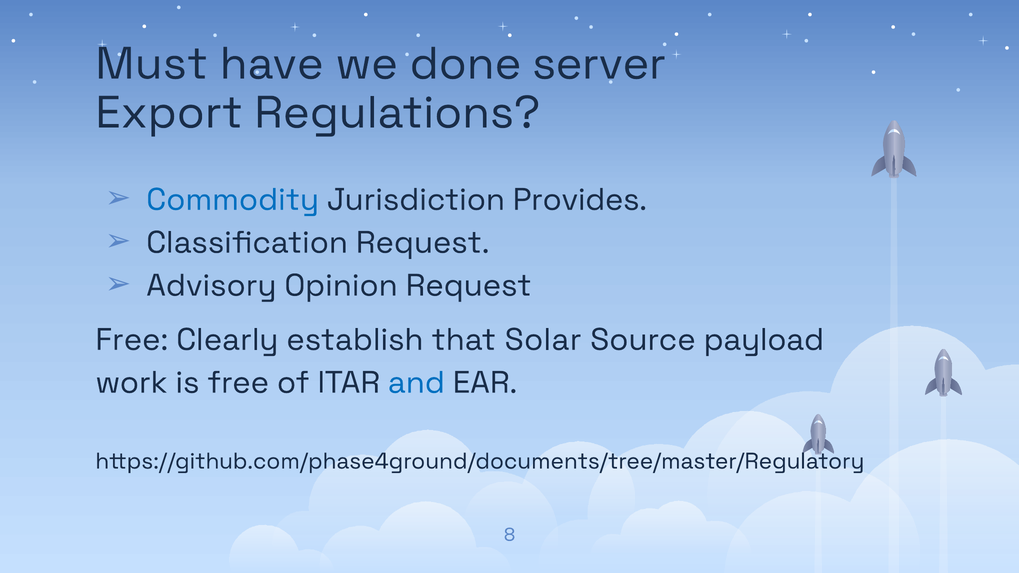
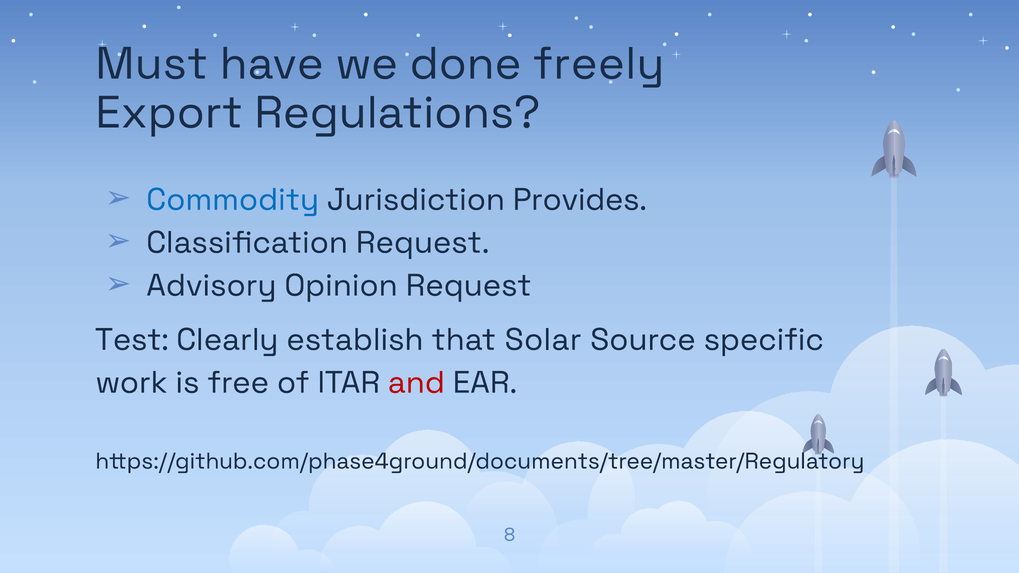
server: server -> freely (599, 64)
Free: Free -> Test (132, 340)
payload: payload -> specific (764, 340)
and colour: blue -> red (416, 383)
